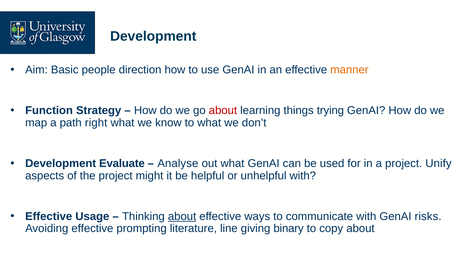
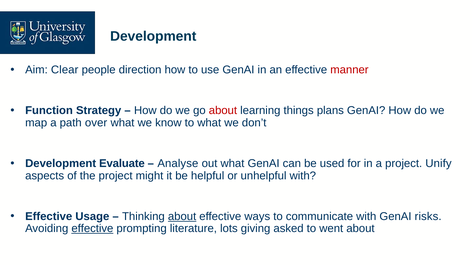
Basic: Basic -> Clear (65, 70)
manner colour: orange -> red (349, 70)
trying: trying -> plans (330, 111)
right: right -> over (96, 123)
effective underline: none -> present (92, 229)
line: line -> lots (229, 229)
binary: binary -> asked (289, 229)
copy: copy -> went (331, 229)
